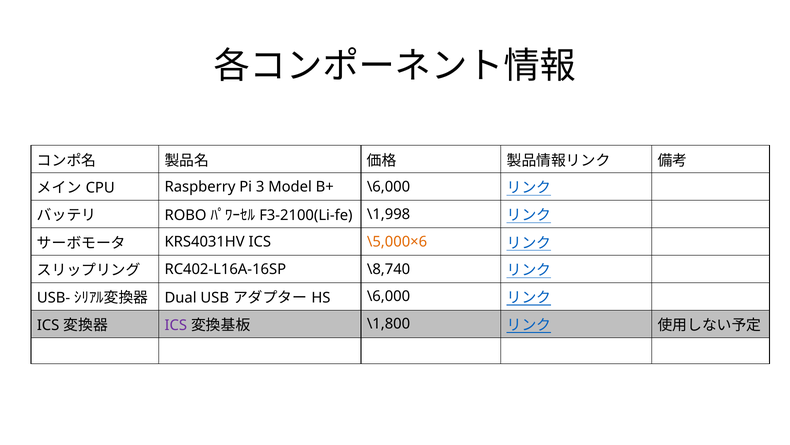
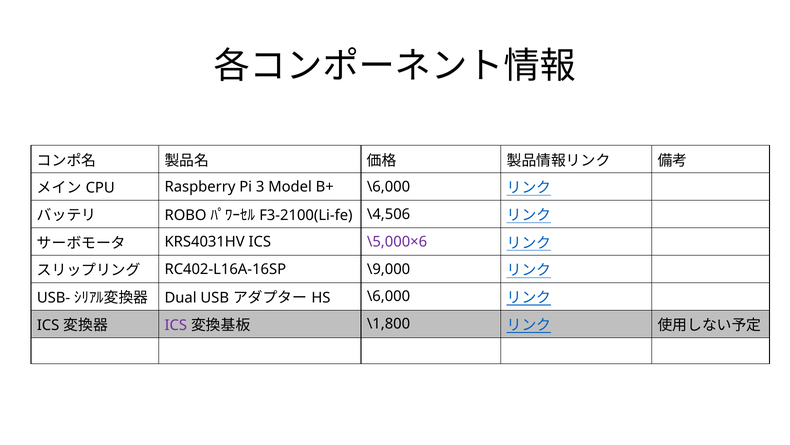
\1,998: \1,998 -> \4,506 (389, 214)
\5,000×6 colour: orange -> purple (397, 241)
\8,740: \8,740 -> \9,000 (389, 269)
